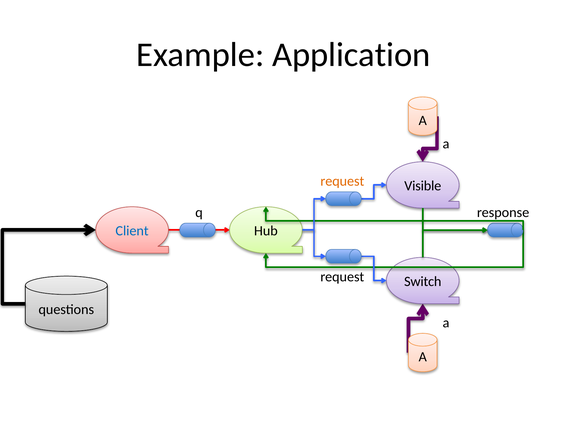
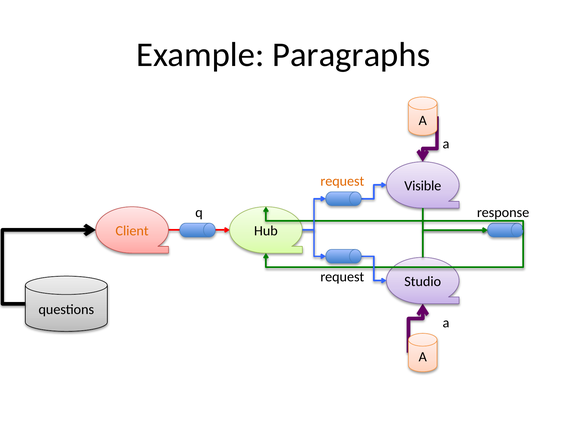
Application: Application -> Paragraphs (351, 55)
Client colour: blue -> orange (132, 231)
Switch: Switch -> Studio (423, 282)
